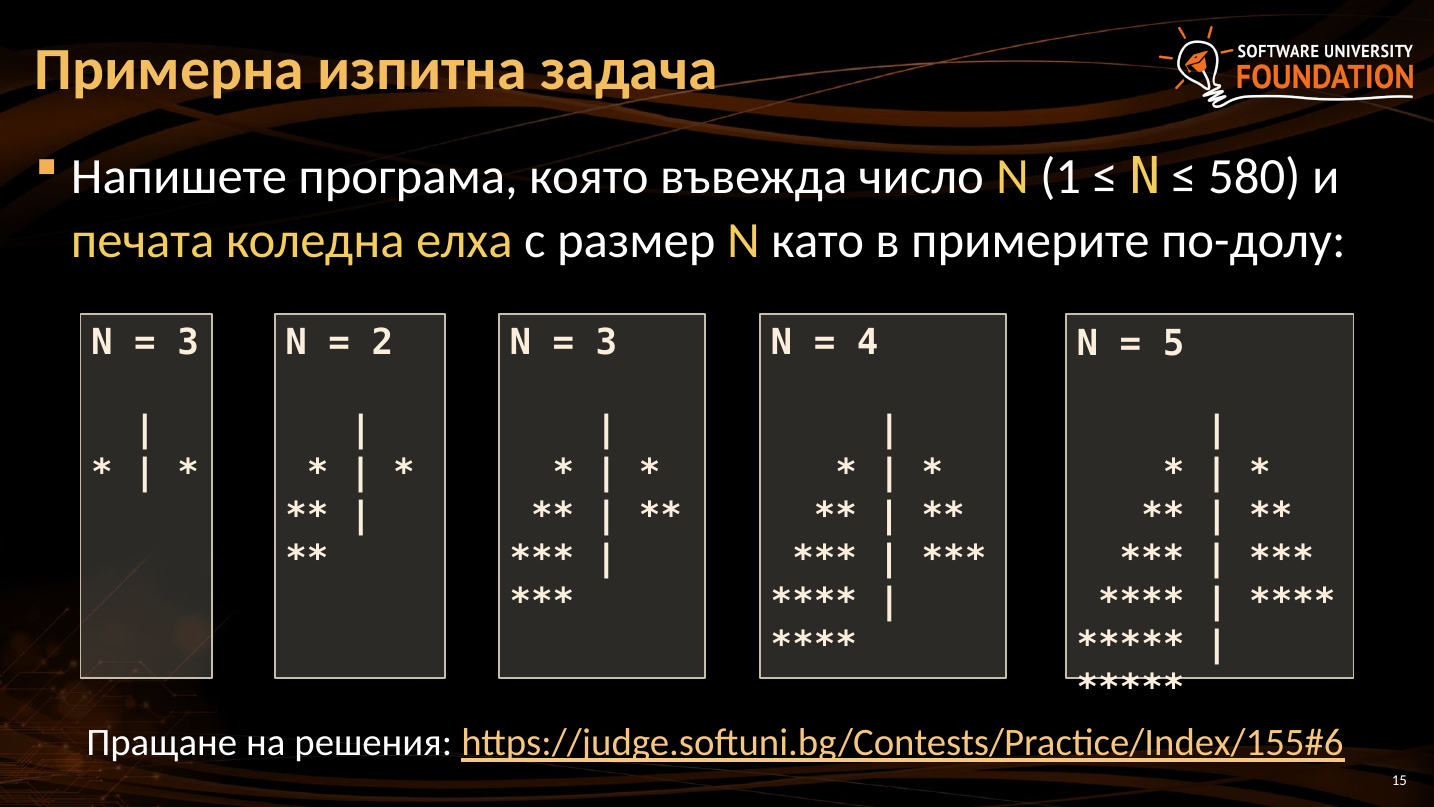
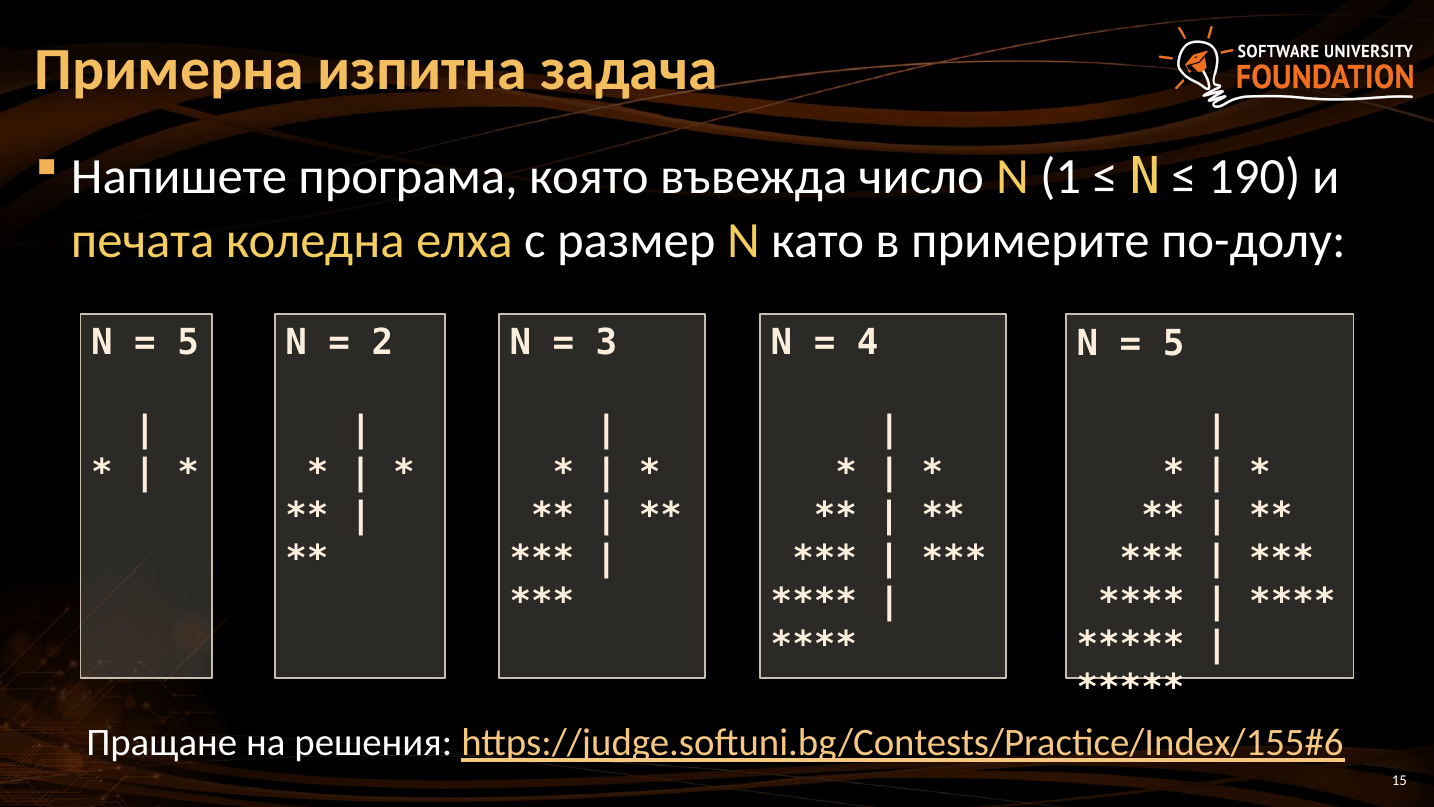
580: 580 -> 190 (1254, 177)
3: 3 -> 5 (188, 343)
